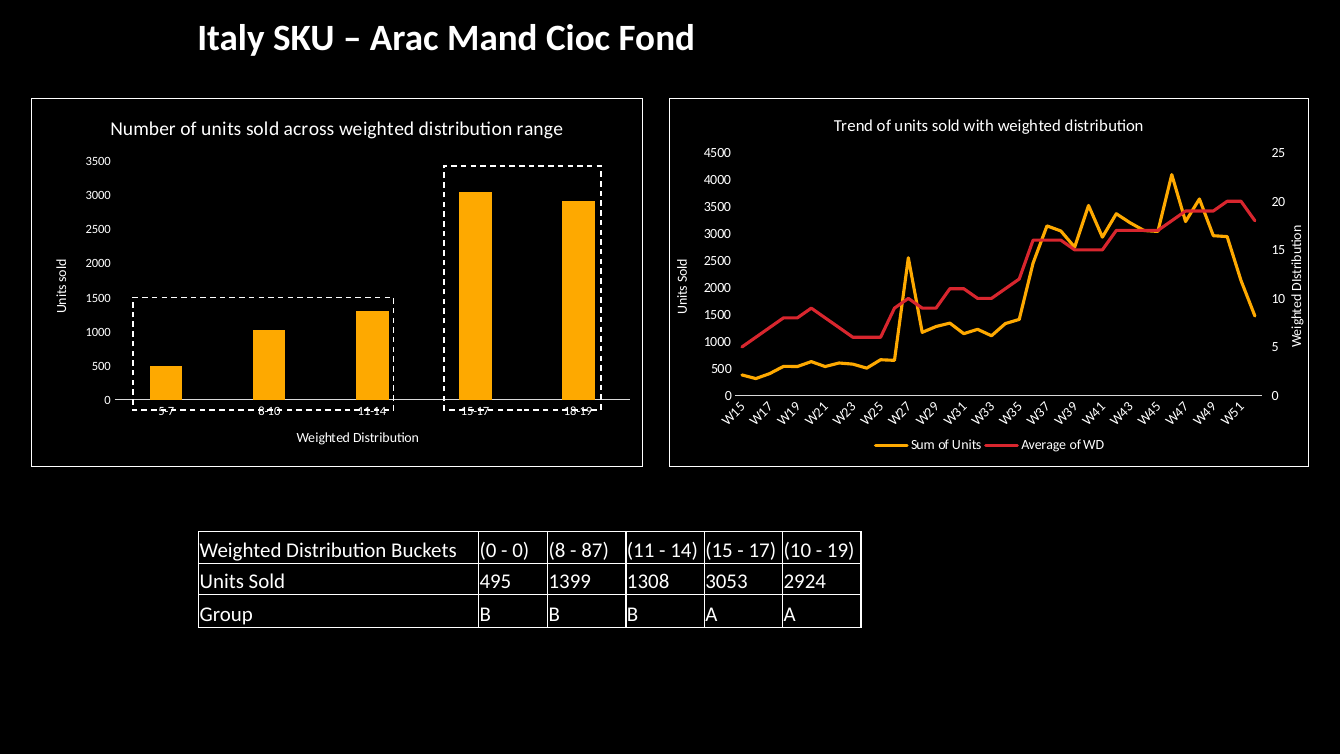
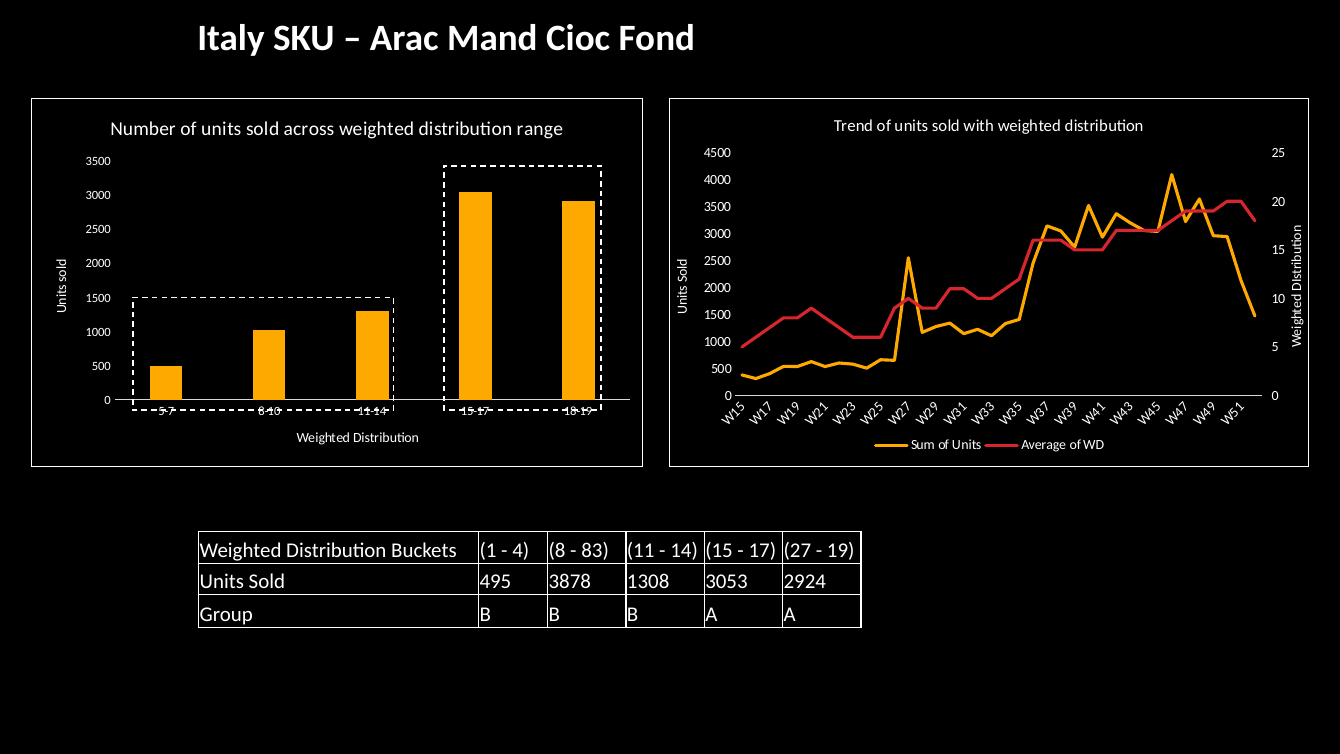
Buckets 0: 0 -> 1 (488, 550)
0: 0 -> 4 (521, 550)
87: 87 -> 83 (595, 550)
17 10: 10 -> 27 (797, 550)
1399: 1399 -> 3878 (570, 582)
